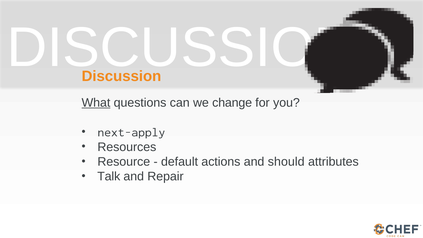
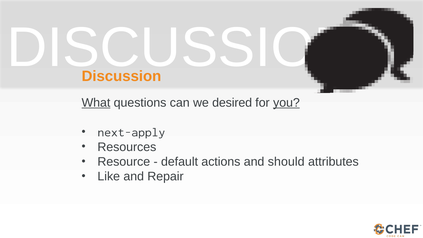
change: change -> desired (232, 103)
you underline: none -> present (286, 103)
Talk: Talk -> Like (109, 176)
